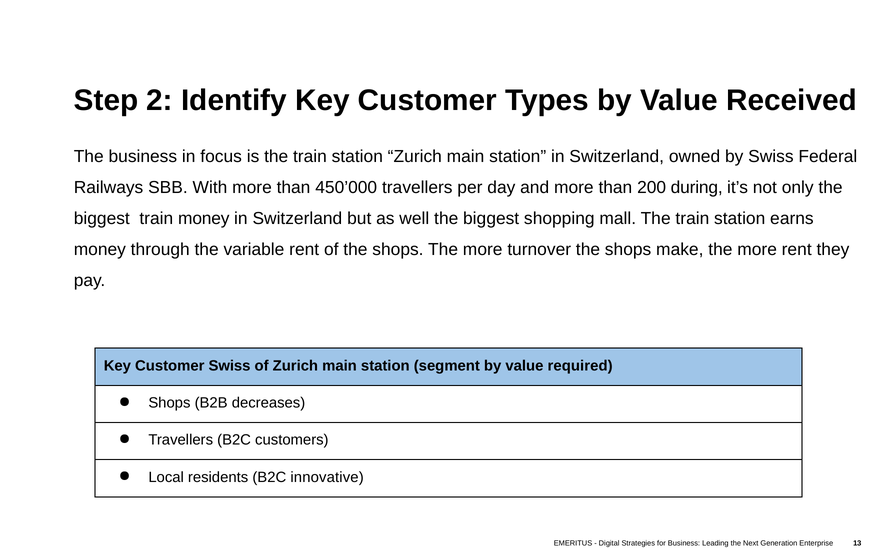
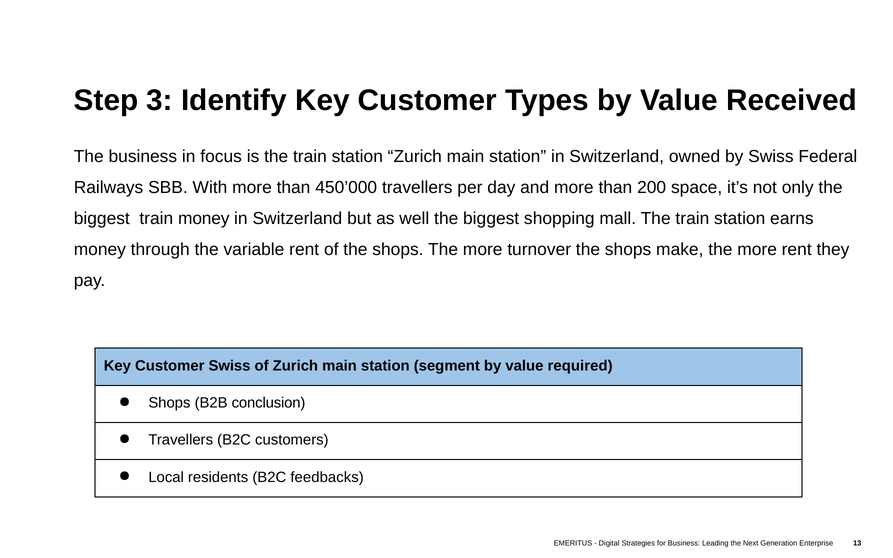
2: 2 -> 3 (160, 101)
during: during -> space (697, 188)
decreases: decreases -> conclusion (269, 403)
innovative: innovative -> feedbacks (327, 477)
